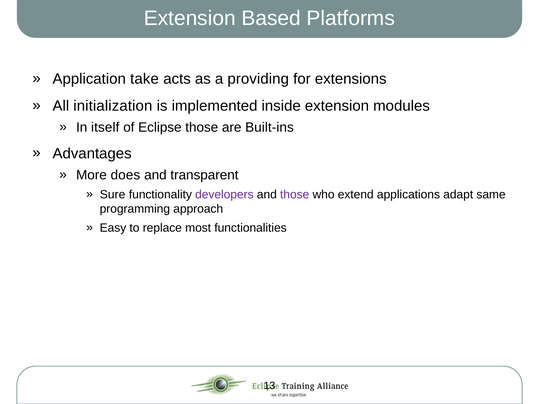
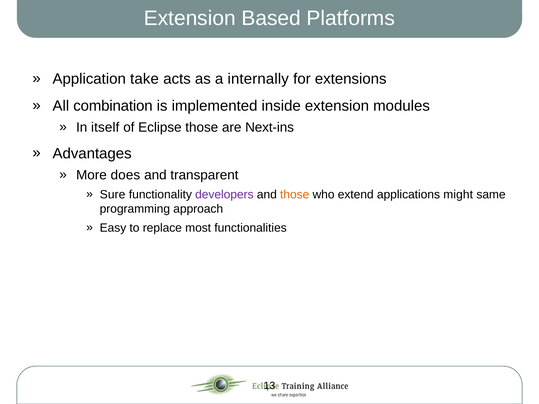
providing: providing -> internally (258, 79)
initialization: initialization -> combination (113, 106)
Built-ins: Built-ins -> Next-ins (270, 127)
those colour: purple -> orange (295, 195)
adapt: adapt -> might (458, 195)
